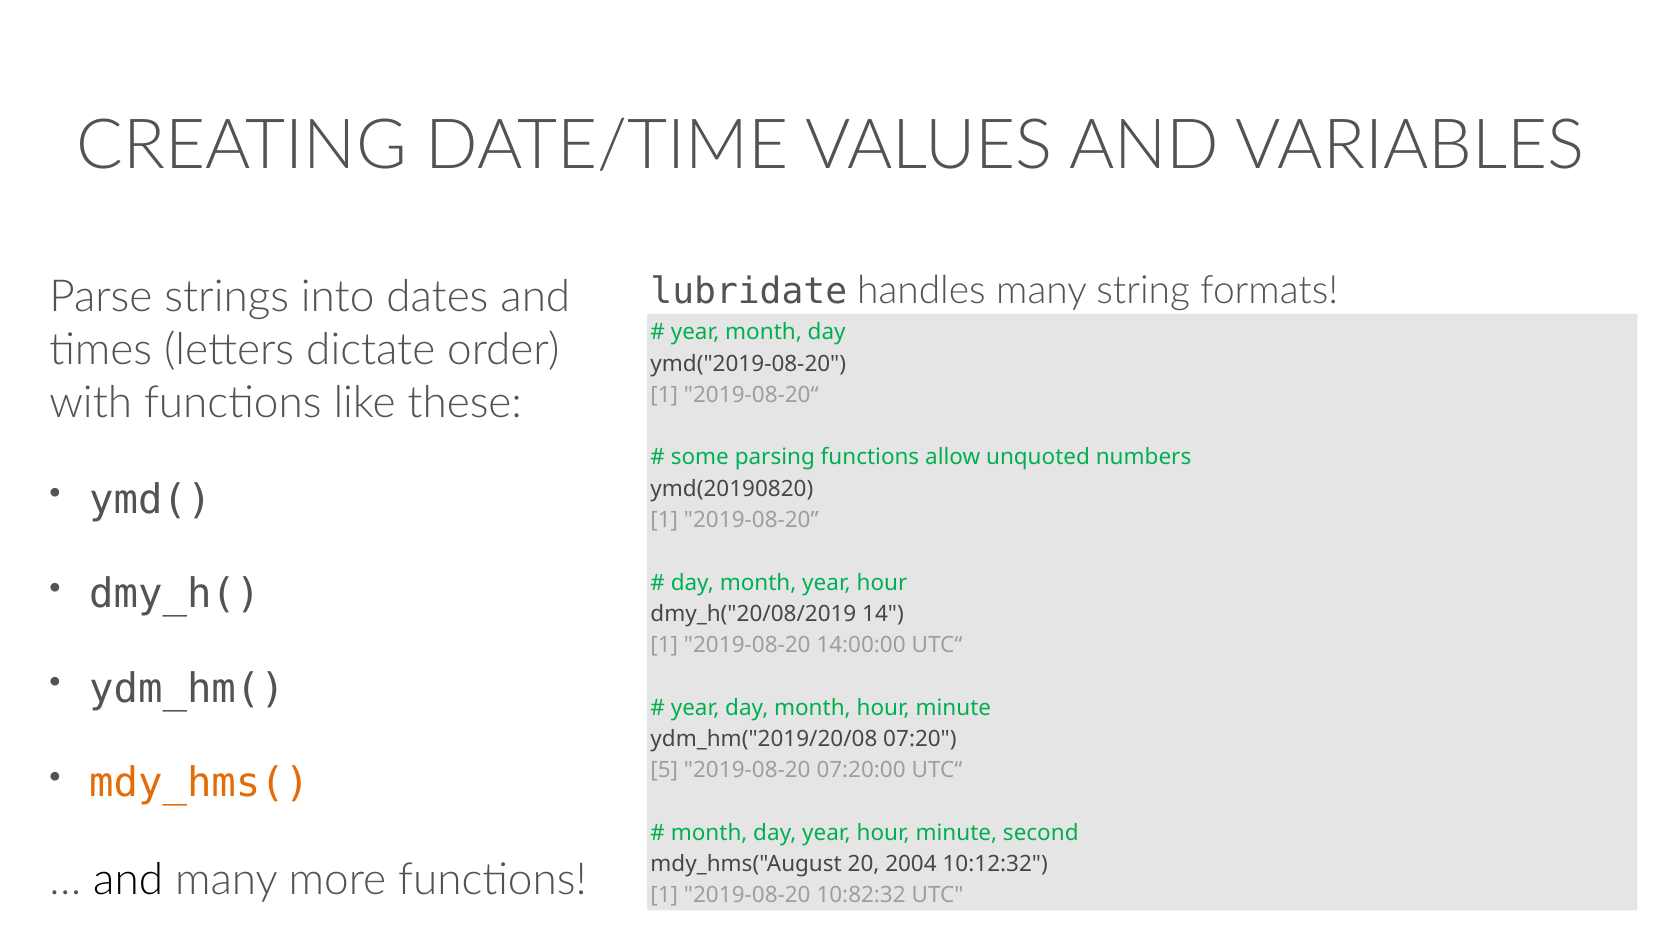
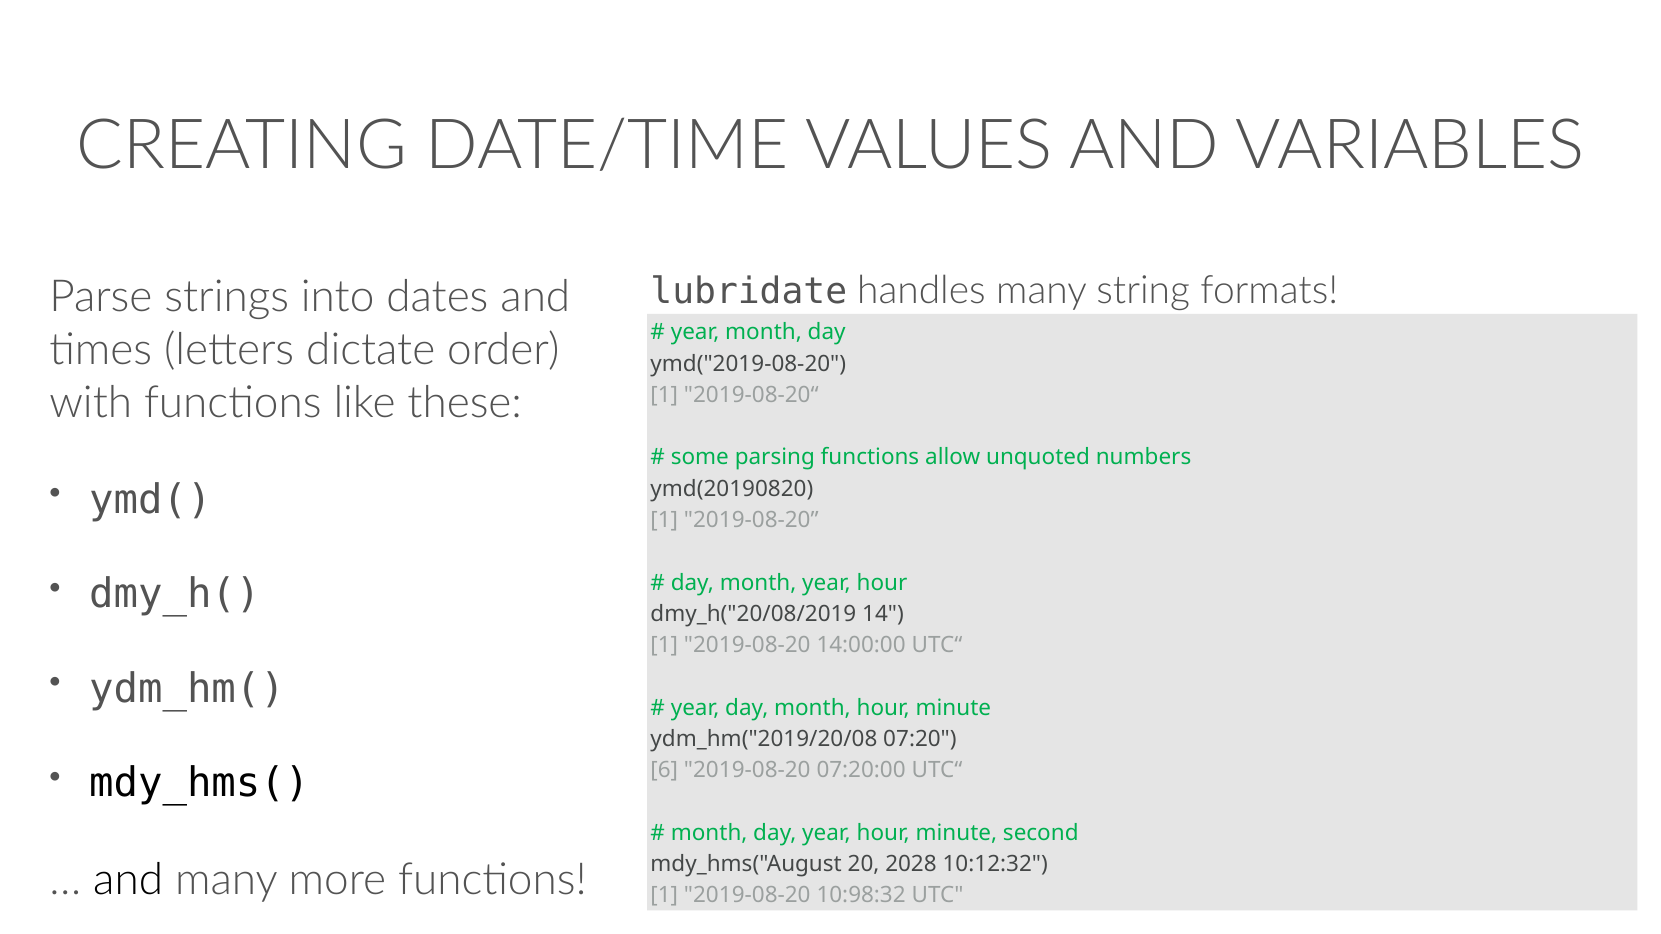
5: 5 -> 6 (664, 771)
mdy_hms( colour: orange -> black (199, 784)
2004: 2004 -> 2028 (911, 864)
10:82:32: 10:82:32 -> 10:98:32 (861, 896)
